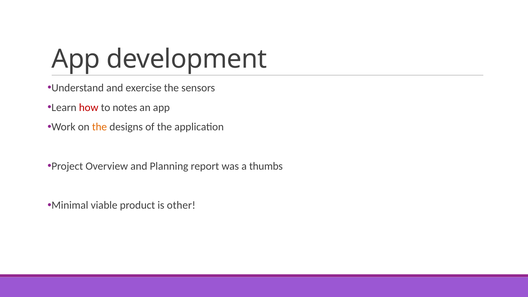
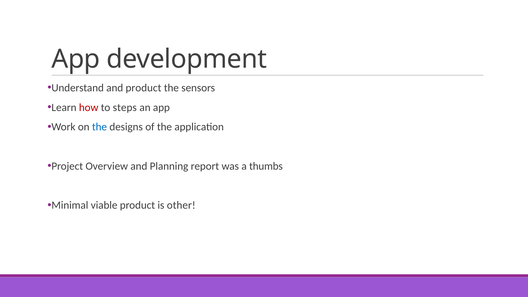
and exercise: exercise -> product (144, 88)
notes: notes -> steps (125, 107)
the colour: orange -> blue (99, 127)
